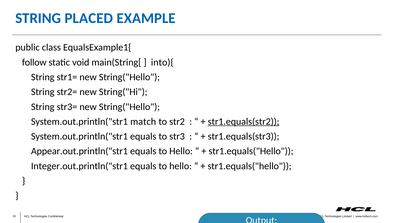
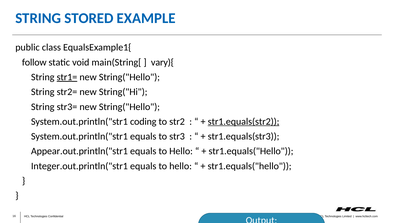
PLACED: PLACED -> STORED (89, 18)
into){: into){ -> vary){ (162, 62)
str1= underline: none -> present (67, 77)
match: match -> coding (143, 122)
